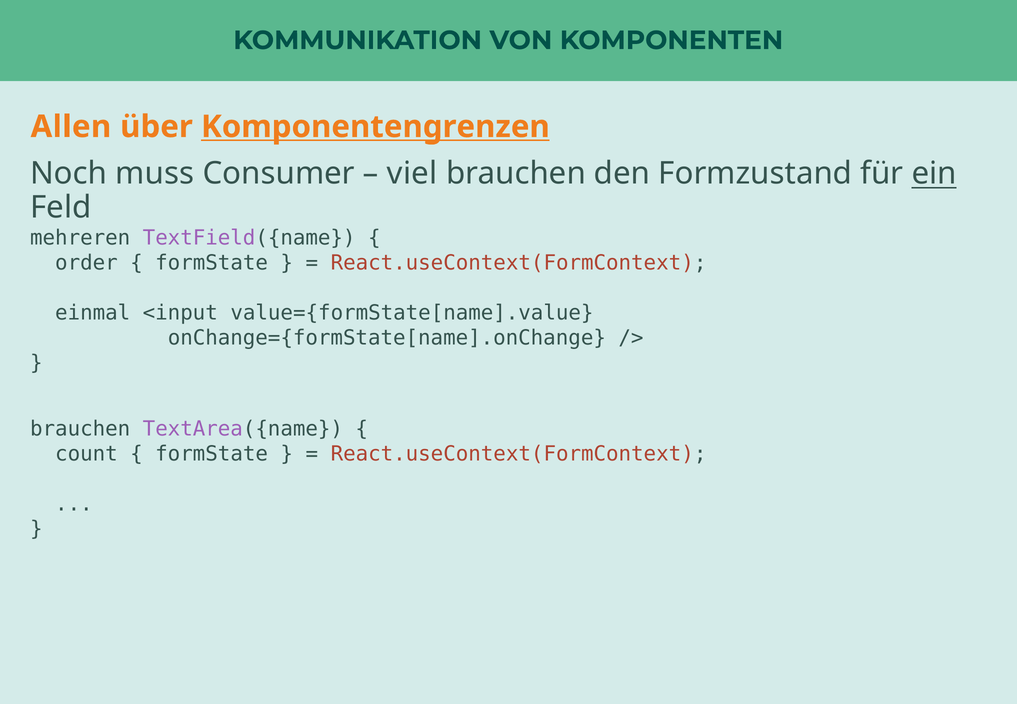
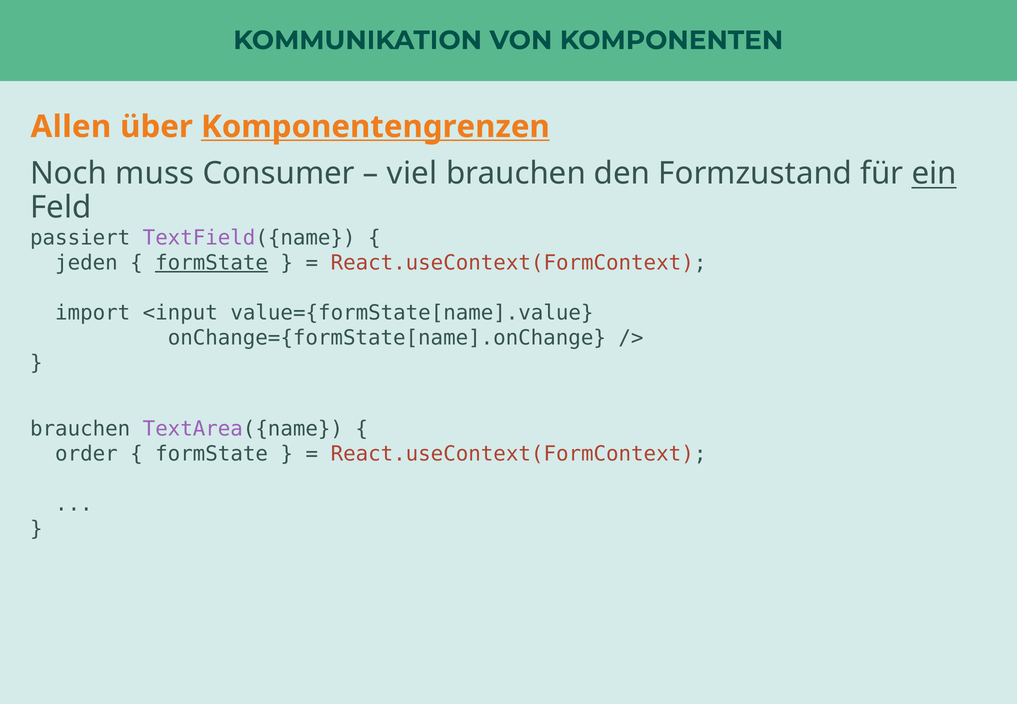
mehreren: mehreren -> passiert (80, 238)
order: order -> jeden (86, 263)
formState underline: none -> present (212, 263)
einmal: einmal -> import (93, 313)
count: count -> order (86, 454)
